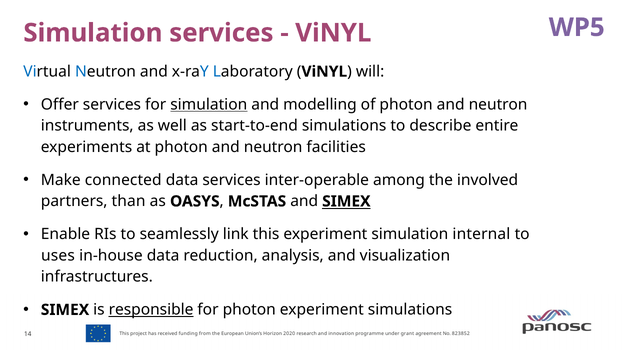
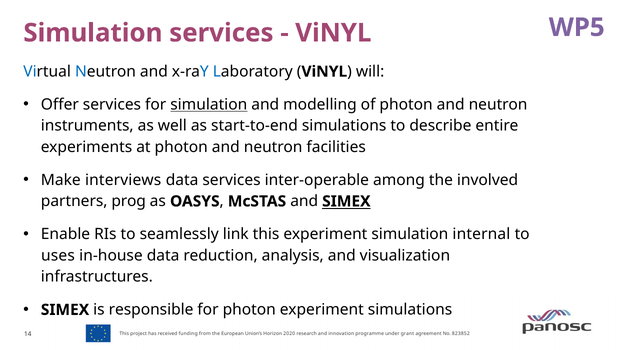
connected: connected -> interviews (123, 180)
than: than -> prog (129, 201)
responsible underline: present -> none (151, 310)
